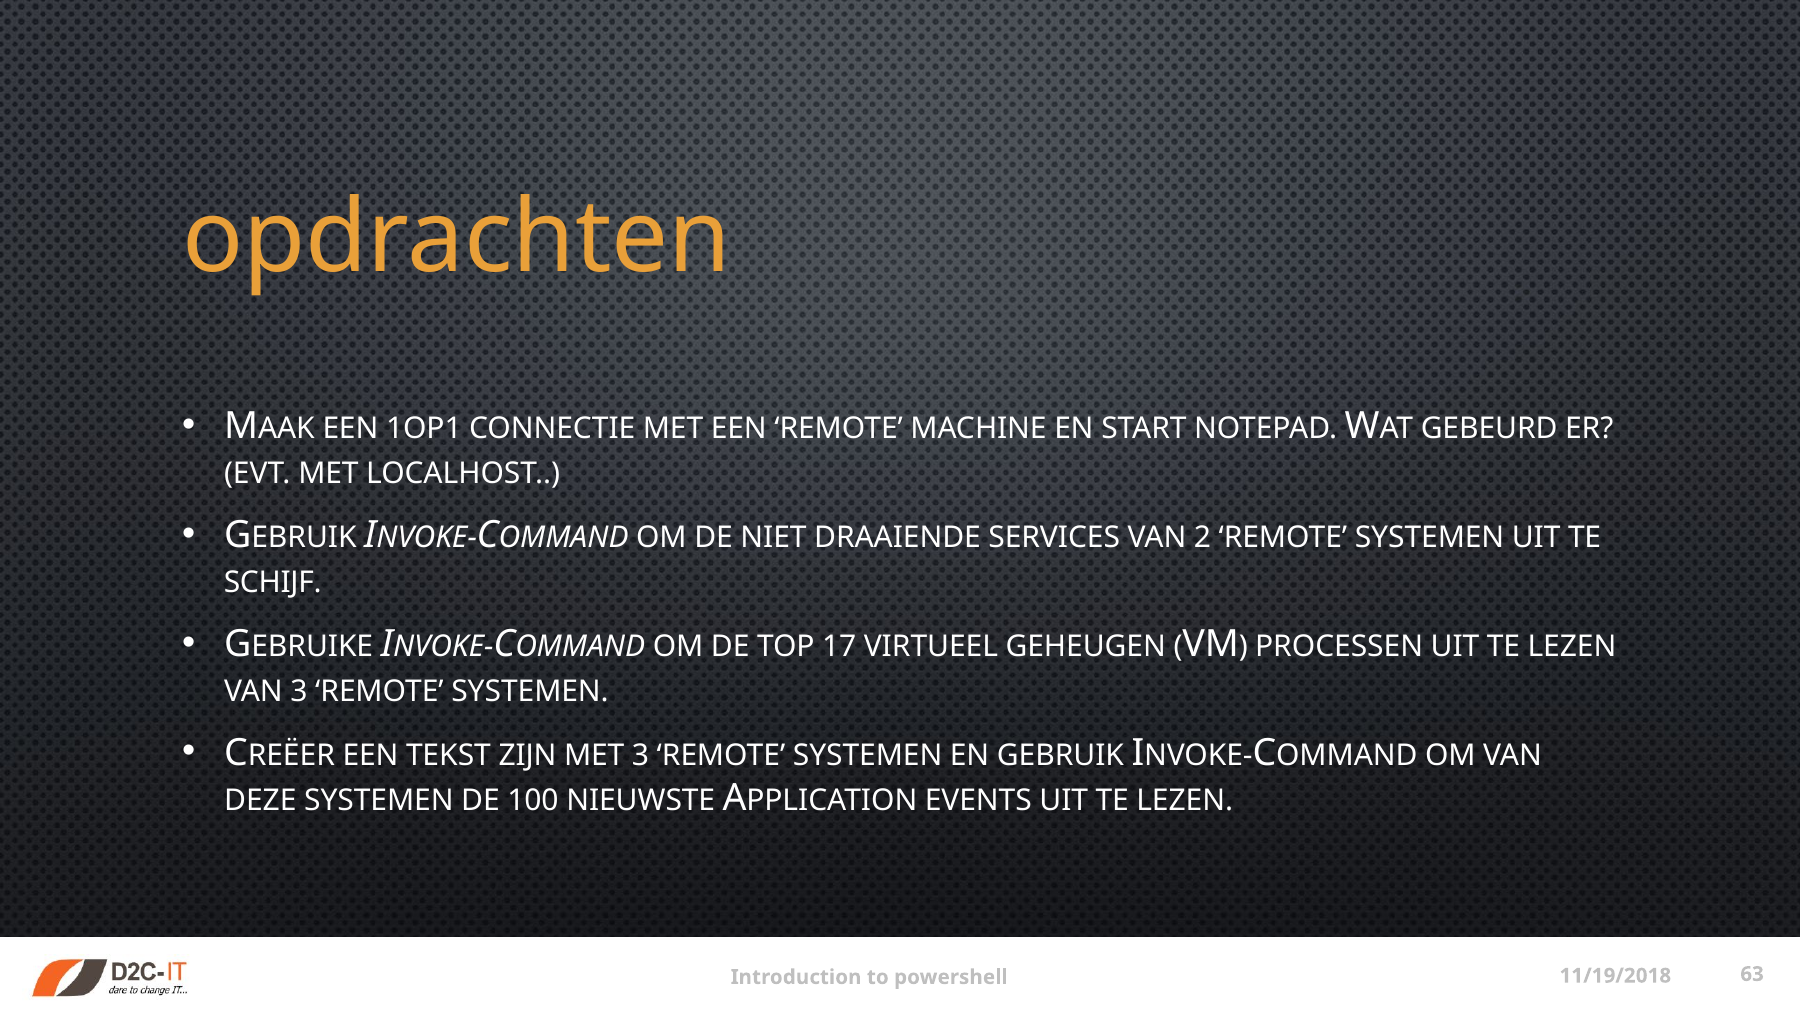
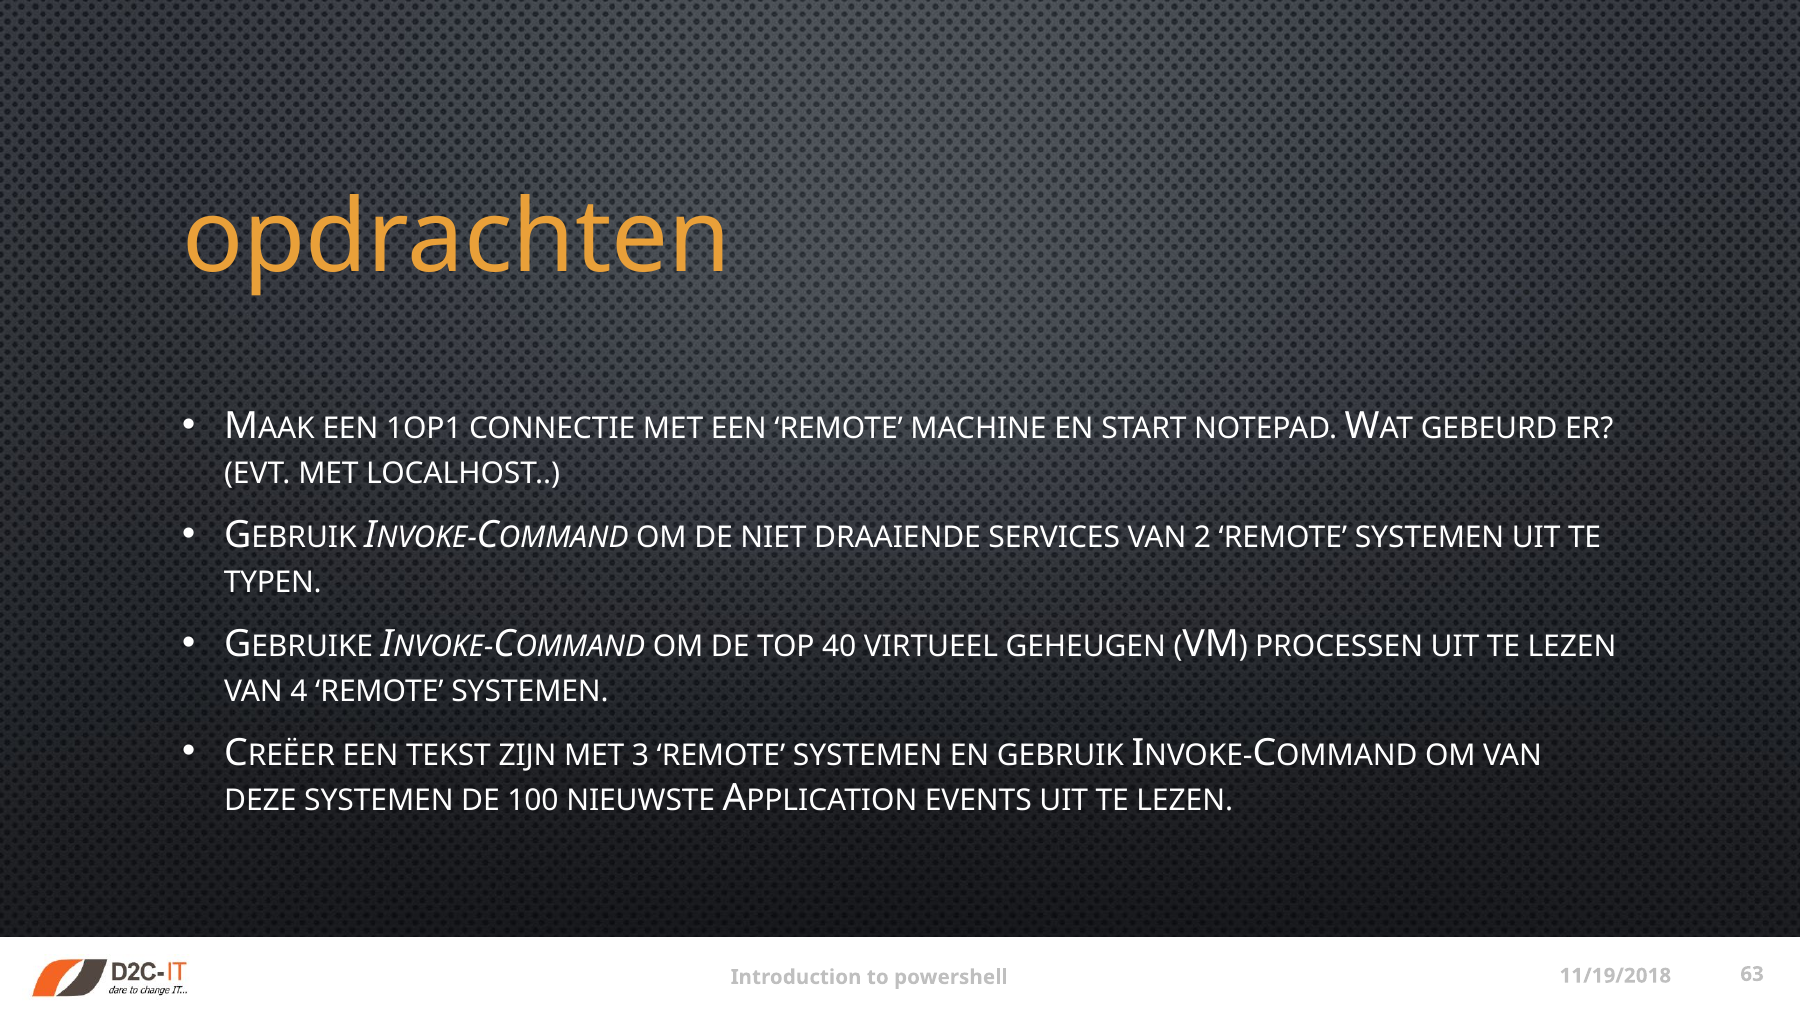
SCHIJF: SCHIJF -> TYPEN (273, 582)
17: 17 -> 40 (839, 646)
VAN 3: 3 -> 4 (299, 691)
